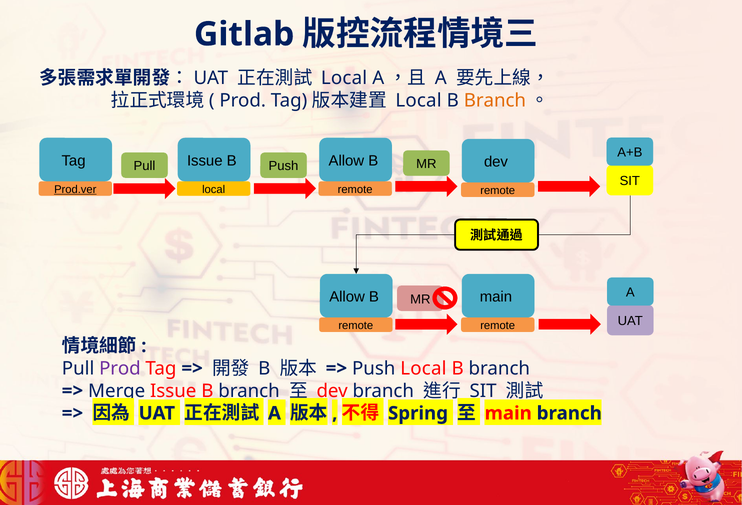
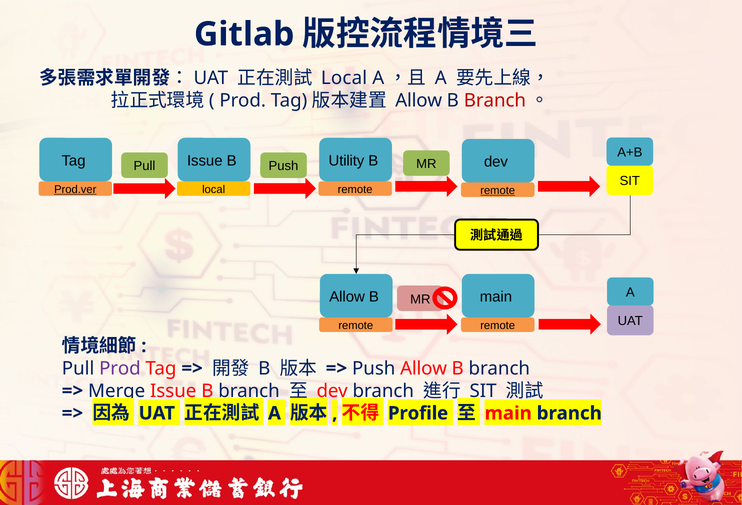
Local: Local -> Allow (419, 101)
Branch colour: orange -> red (495, 101)
Push Allow: Allow -> Utility (346, 161)
remote underline: none -> present (498, 190)
Push Local: Local -> Allow (424, 368)
Spring: Spring -> Profile (418, 413)
